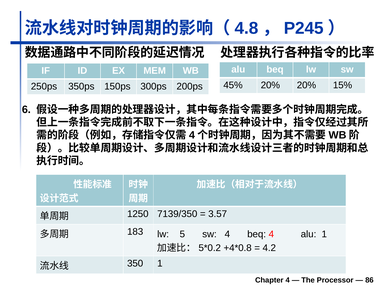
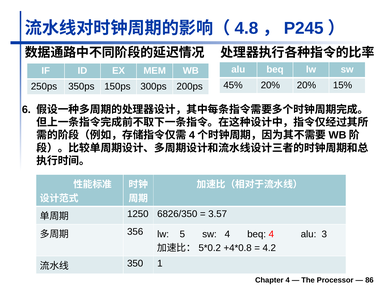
7139/350: 7139/350 -> 6826/350 (177, 214)
183: 183 -> 356 (135, 231)
alu 1: 1 -> 3 (324, 234)
